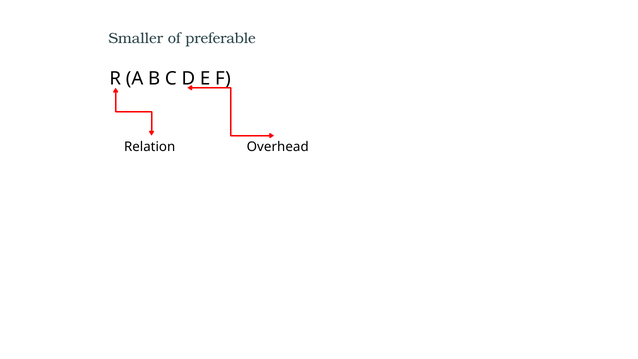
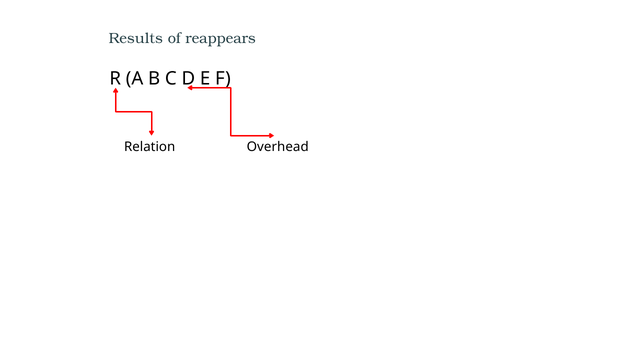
Smaller: Smaller -> Results (136, 38)
preferable: preferable -> reappears (220, 38)
